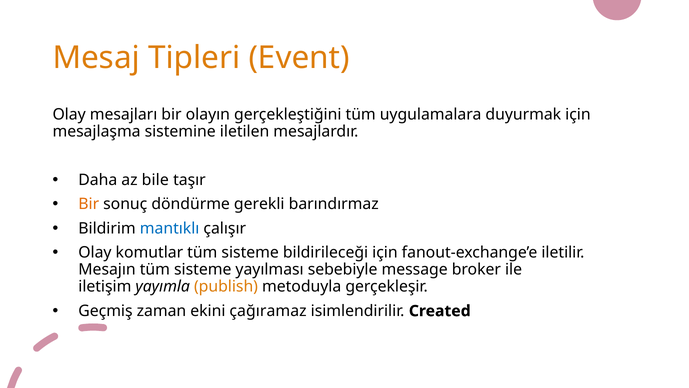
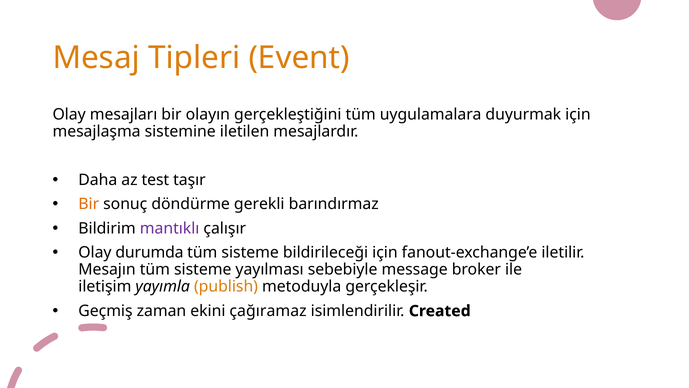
bile: bile -> test (155, 180)
mantıklı colour: blue -> purple (170, 228)
komutlar: komutlar -> durumda (149, 252)
